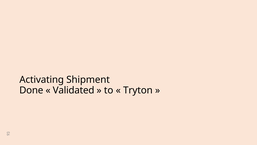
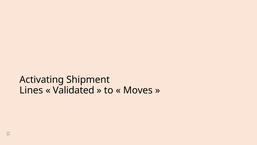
Done: Done -> Lines (31, 90)
Tryton: Tryton -> Moves (138, 90)
